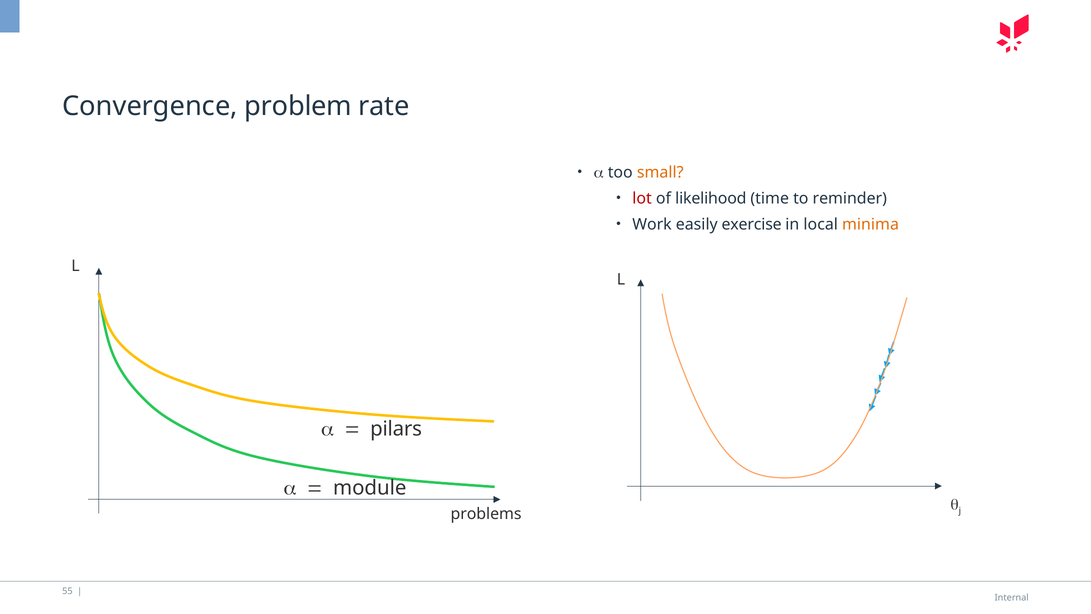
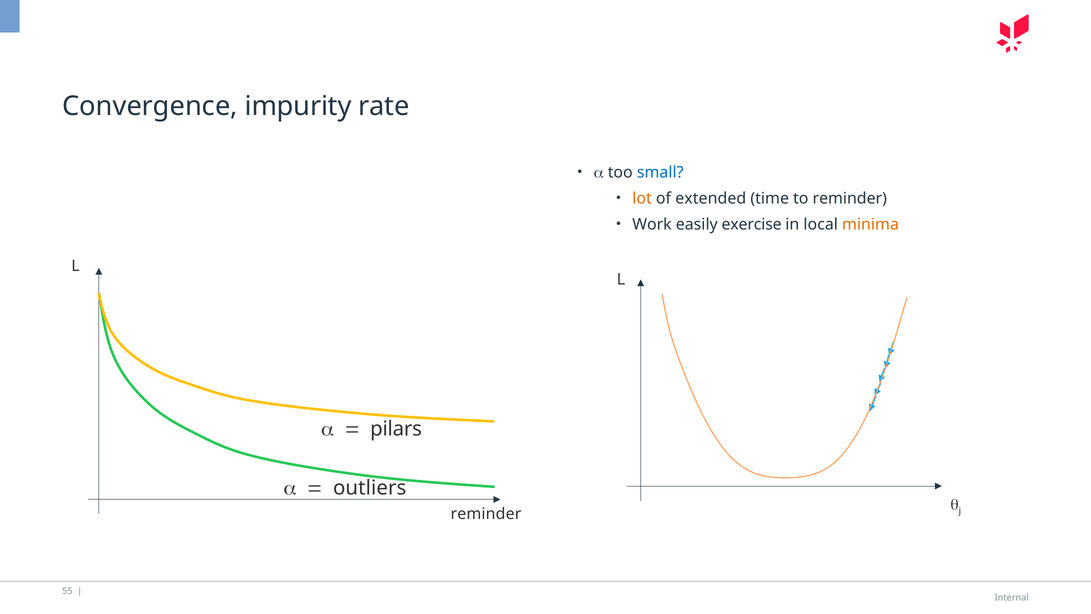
problem: problem -> impurity (298, 106)
small colour: orange -> blue (660, 173)
lot colour: red -> orange (642, 199)
likelihood: likelihood -> extended (711, 199)
module: module -> outliers (370, 488)
problems: problems -> reminder (486, 514)
